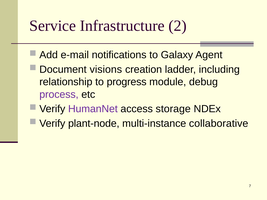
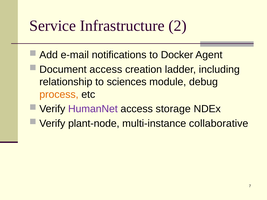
Galaxy: Galaxy -> Docker (177, 55)
Document visions: visions -> access (106, 70)
progress: progress -> sciences (127, 82)
process colour: purple -> orange (59, 95)
